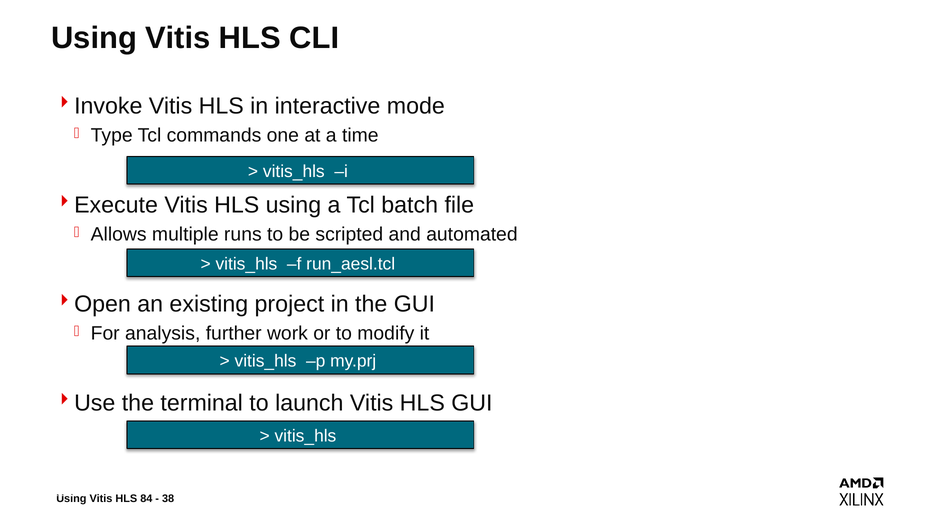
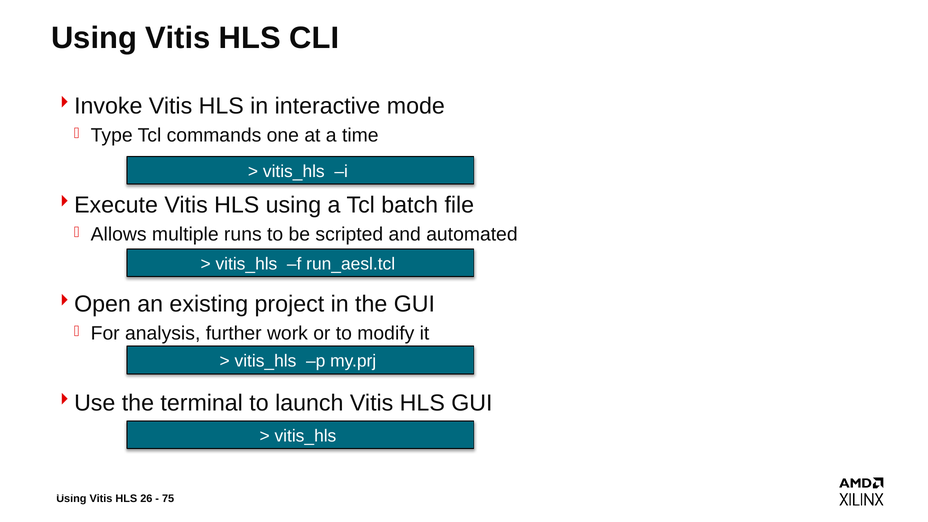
84: 84 -> 26 (146, 498)
38: 38 -> 75 (168, 498)
